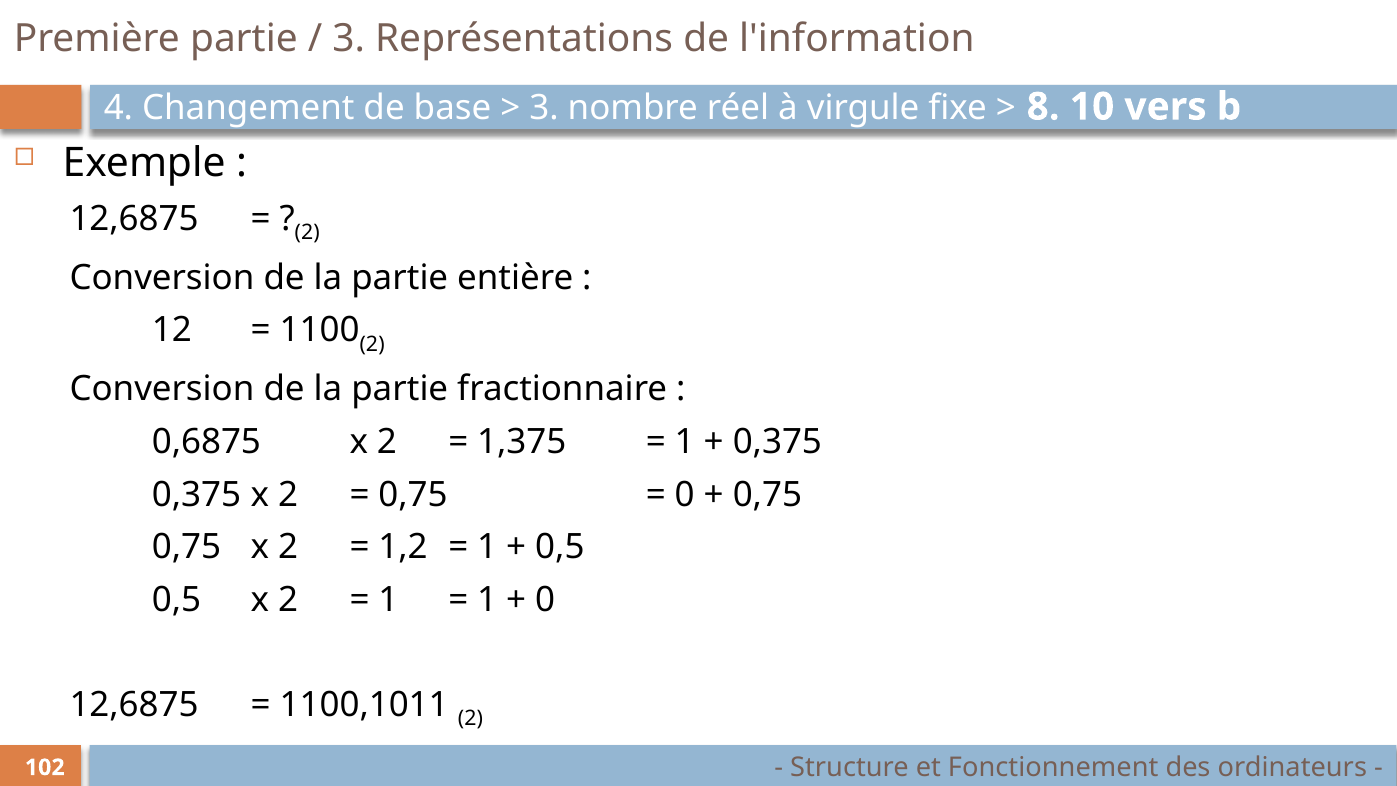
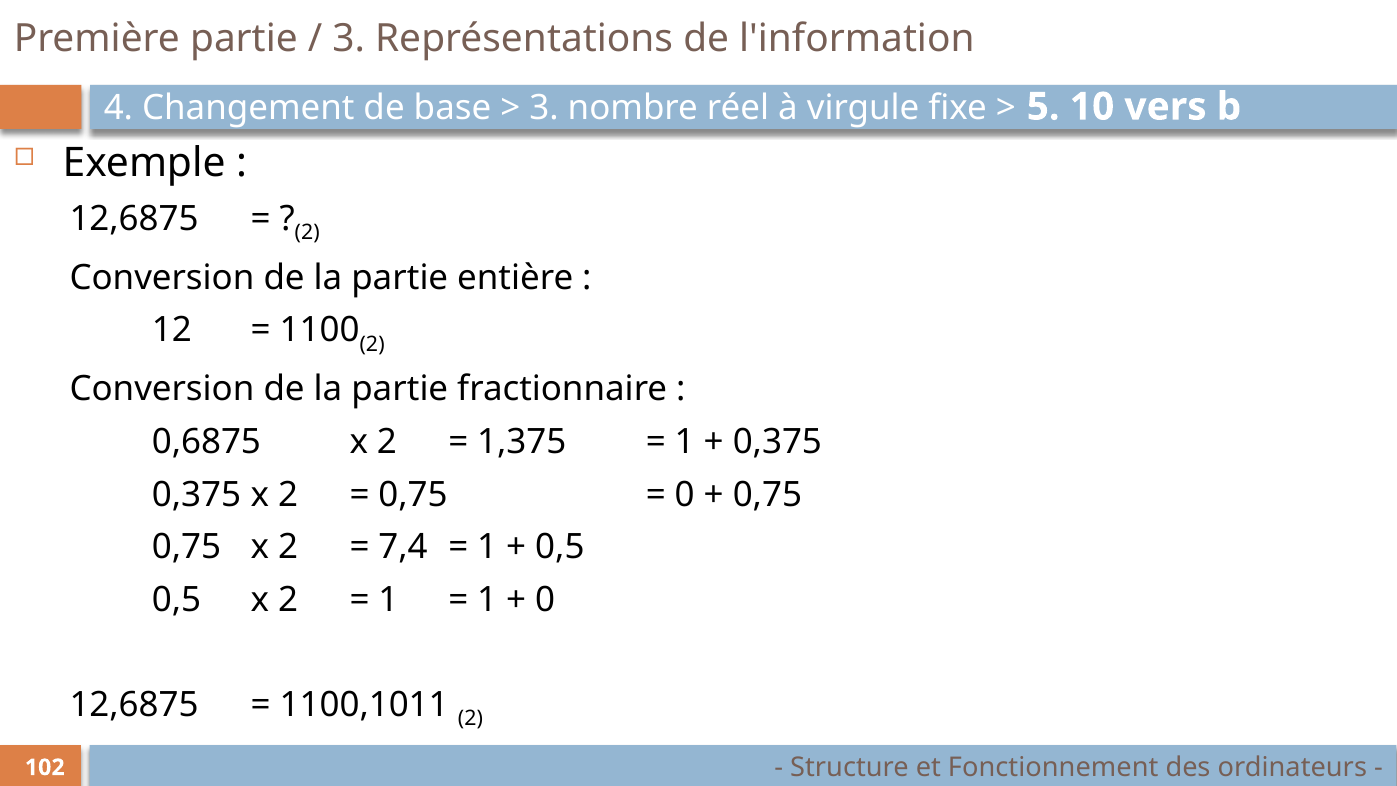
8: 8 -> 5 (1043, 107)
1,2: 1,2 -> 7,4 (403, 547)
